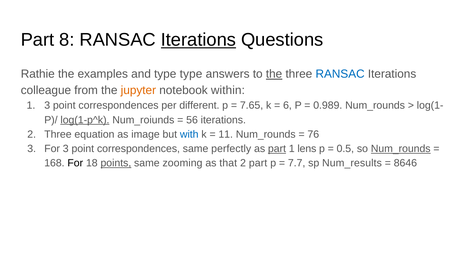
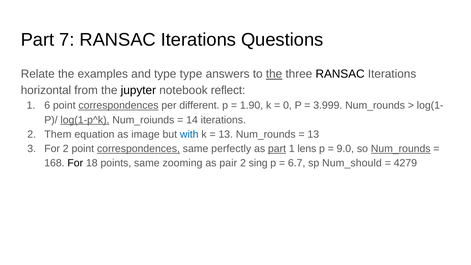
8: 8 -> 7 (67, 40)
Iterations underline: present -> none (198, 40)
Rathie: Rathie -> Relate (38, 74)
RANSAC colour: blue -> black (340, 74)
colleague: colleague -> horizontal (46, 90)
jupyter colour: orange -> black (138, 90)
within: within -> reflect (228, 90)
1 3: 3 -> 6 (47, 105)
correspondences underline: none -> present (119, 105)
7.65: 7.65 -> 1.90 (252, 105)
6: 6 -> 0 (287, 105)
0.989: 0.989 -> 3.999 (328, 105)
56: 56 -> 14 (192, 120)
2 Three: Three -> Them (58, 134)
11: 11 -> 13 (226, 134)
76: 76 -> 13 (313, 134)
For 3: 3 -> 2 (66, 149)
correspondences underline: none -> present (138, 149)
0.5: 0.5 -> 9.0 (345, 149)
points underline: present -> none (116, 163)
that: that -> pair (228, 163)
2 part: part -> sing (258, 163)
7.7: 7.7 -> 6.7 (297, 163)
Num_results: Num_results -> Num_should (352, 163)
8646: 8646 -> 4279 (405, 163)
